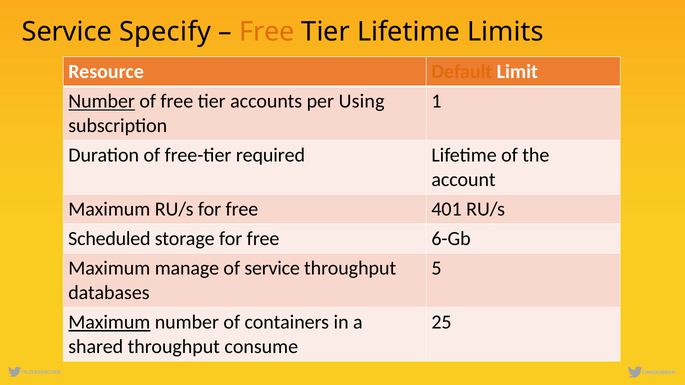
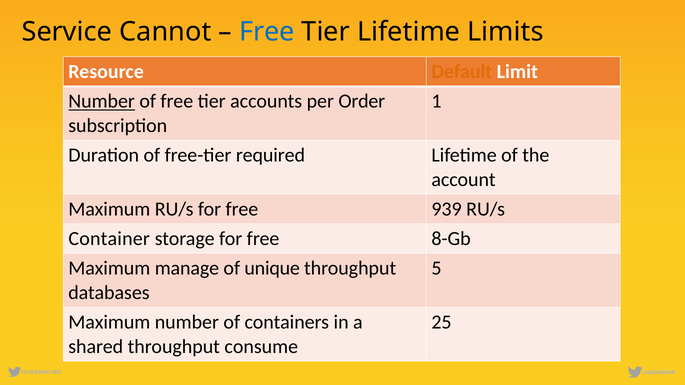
Specify: Specify -> Cannot (165, 32)
Free colour: orange -> blue (267, 32)
Using: Using -> Order (362, 101)
401: 401 -> 939 (447, 209)
Scheduled: Scheduled -> Container (109, 239)
6-Gb: 6-Gb -> 8-Gb (451, 239)
of service: service -> unique (272, 268)
Maximum underline: present -> none (109, 322)
